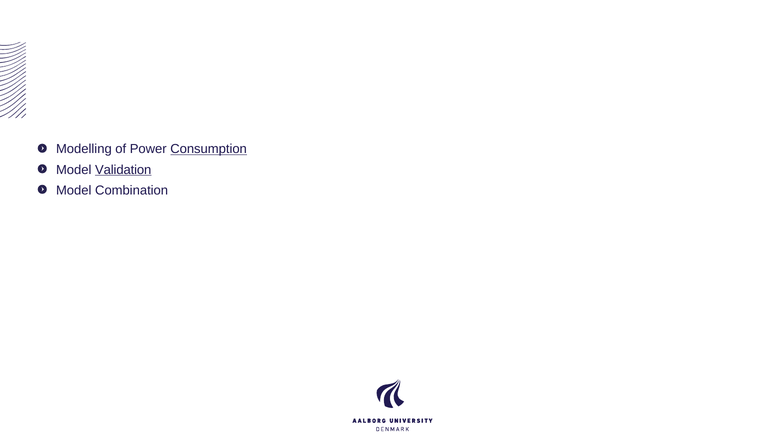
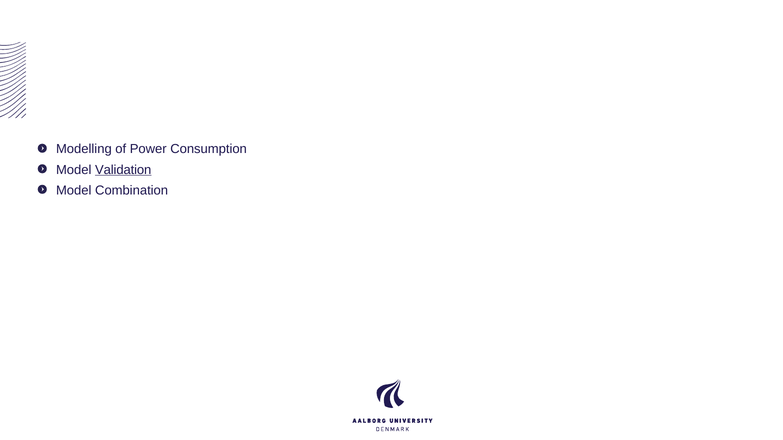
Consumption underline: present -> none (209, 149)
